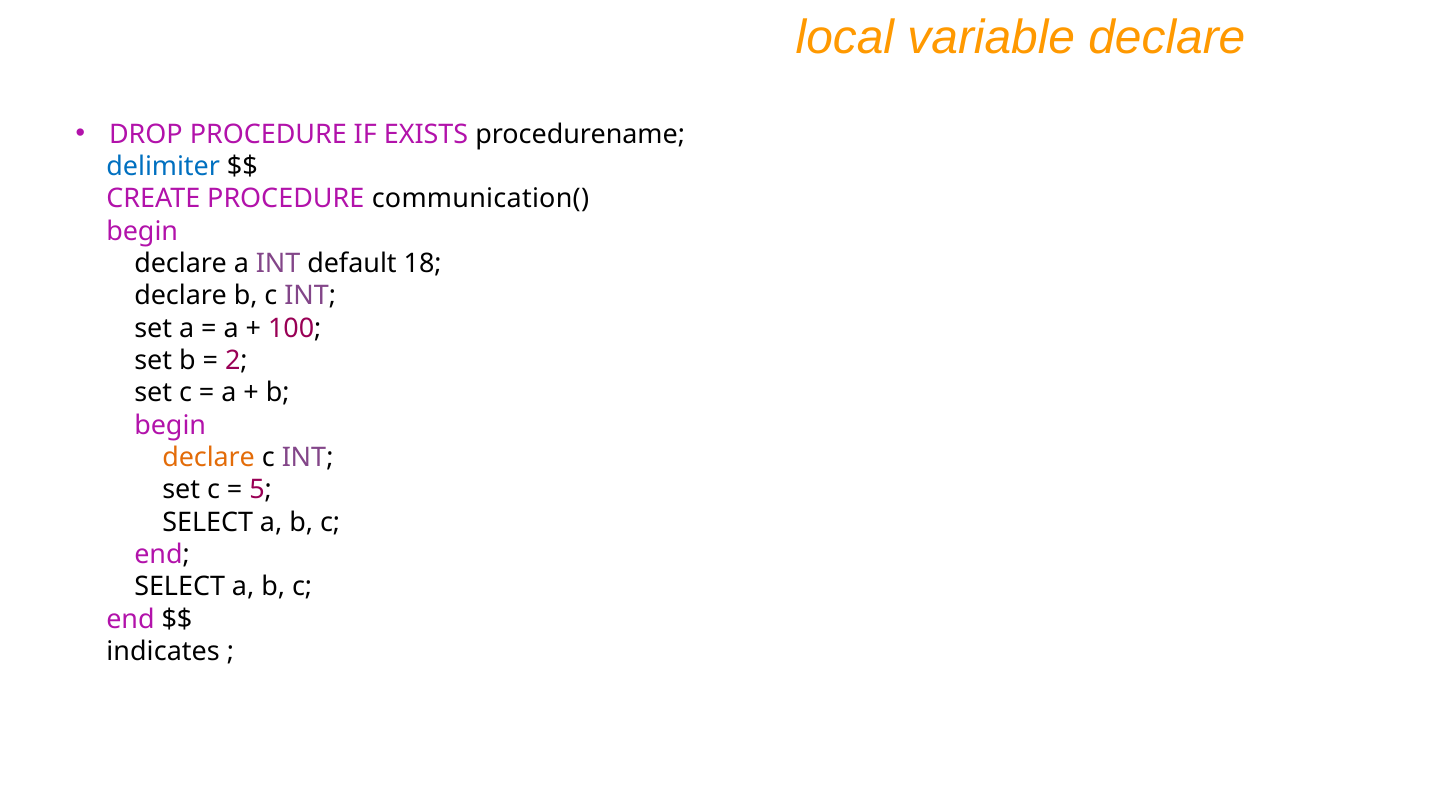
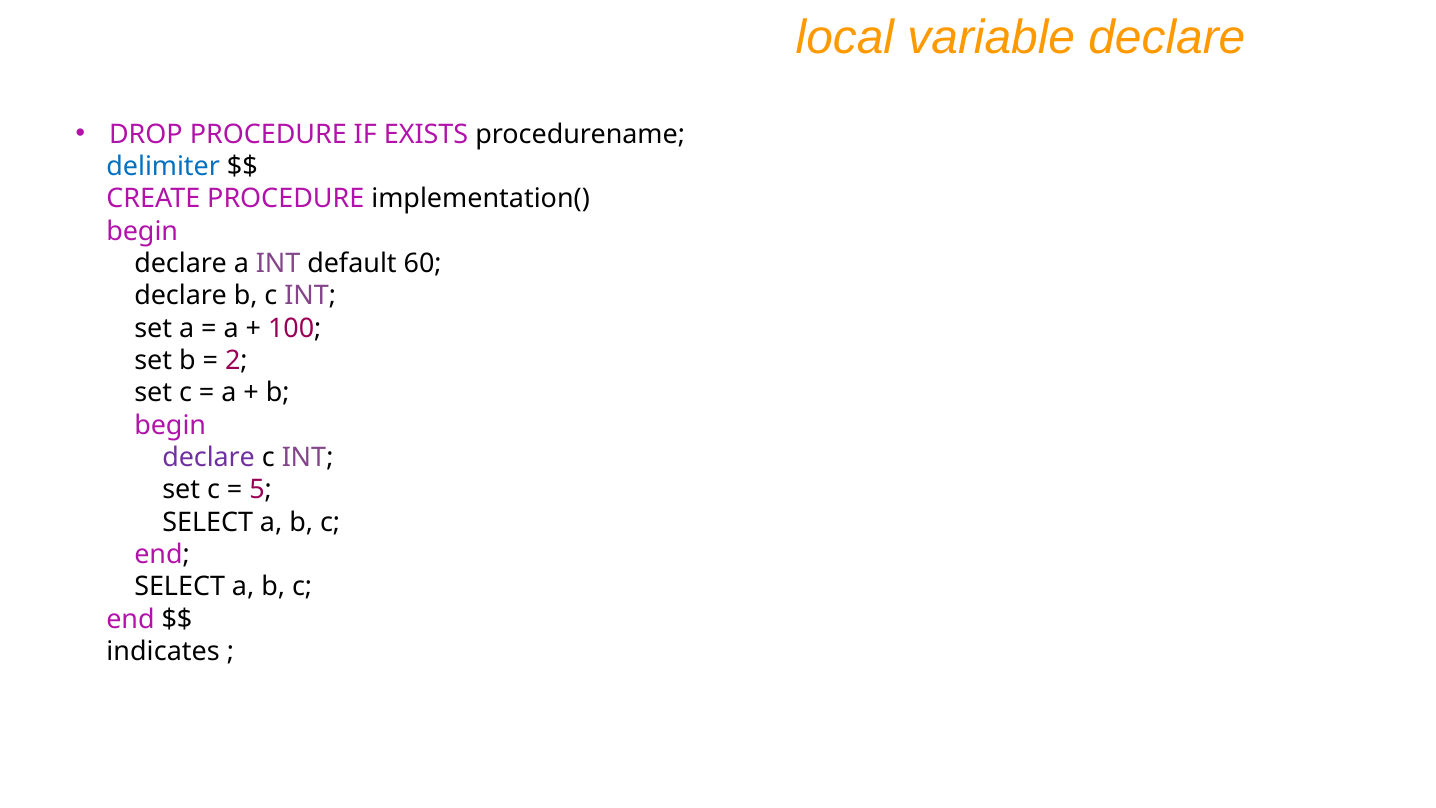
communication(: communication( -> implementation( (481, 199)
18: 18 -> 60 (423, 264)
declare colour: orange -> purple (209, 457)
